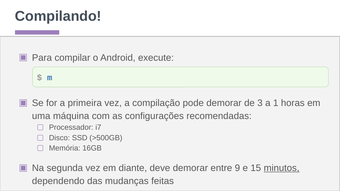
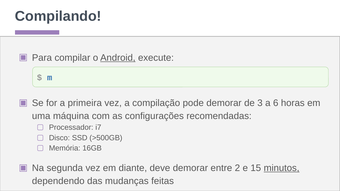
Android underline: none -> present (118, 58)
1: 1 -> 6 (276, 103)
9: 9 -> 2 (237, 168)
